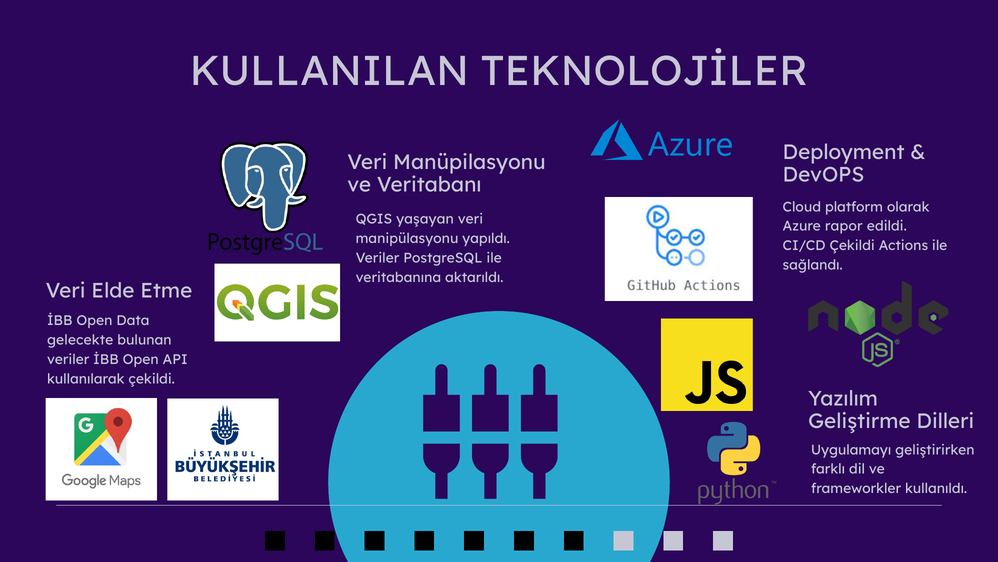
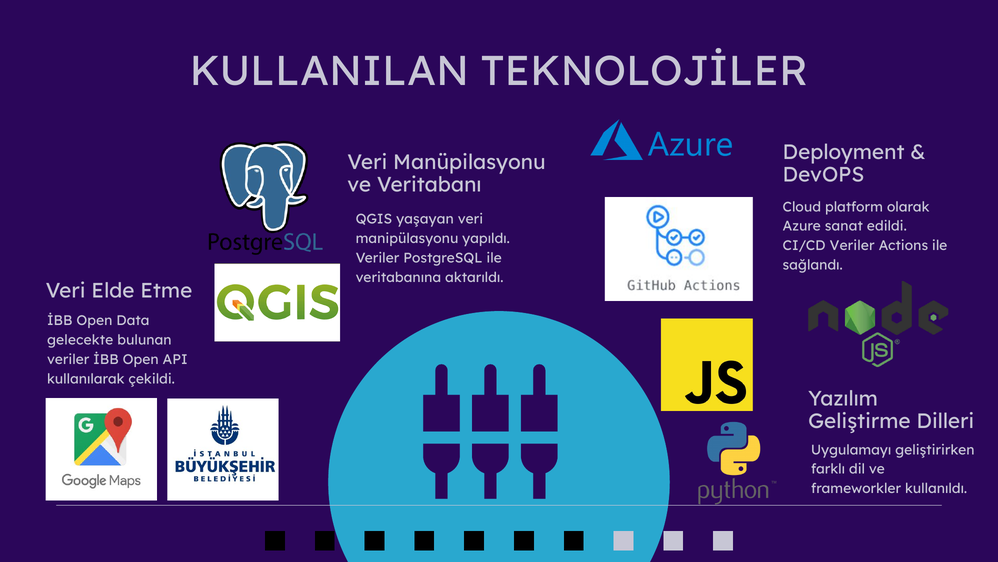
rapor: rapor -> sanat (844, 226)
CI/CD Çekildi: Çekildi -> Veriler (852, 246)
